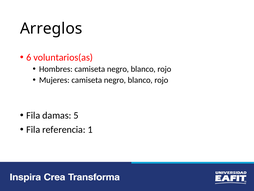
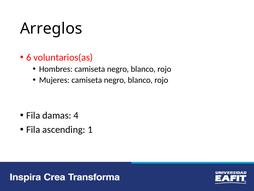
5: 5 -> 4 (76, 115)
referencia: referencia -> ascending (64, 129)
